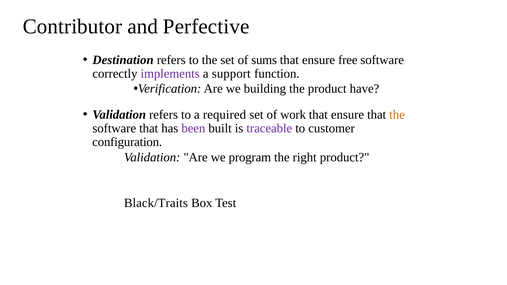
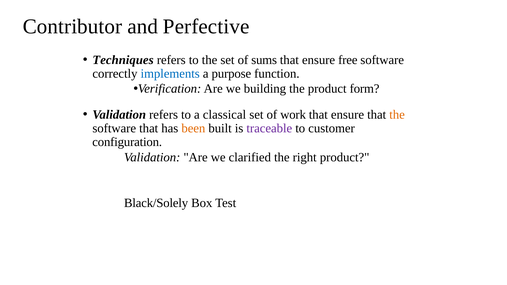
Destination: Destination -> Techniques (123, 60)
implements colour: purple -> blue (170, 74)
support: support -> purpose (231, 74)
have: have -> form (365, 89)
required: required -> classical (225, 115)
been colour: purple -> orange (193, 128)
program: program -> clarified (250, 157)
Black/Traits: Black/Traits -> Black/Solely (156, 203)
